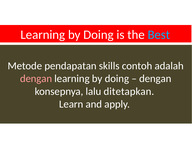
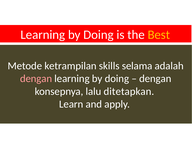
Best colour: light blue -> yellow (159, 35)
pendapatan: pendapatan -> ketrampilan (71, 66)
contoh: contoh -> selama (137, 66)
